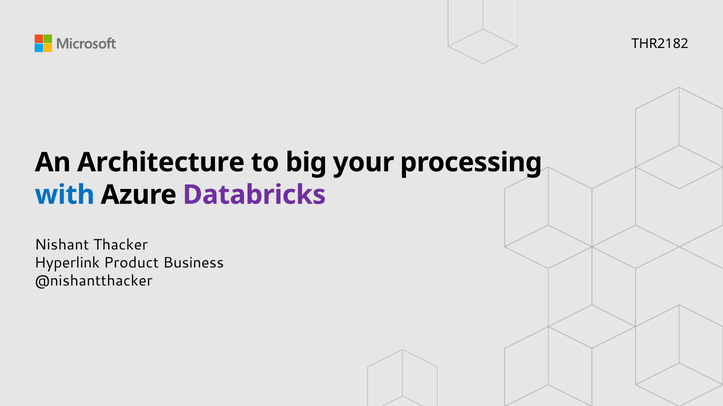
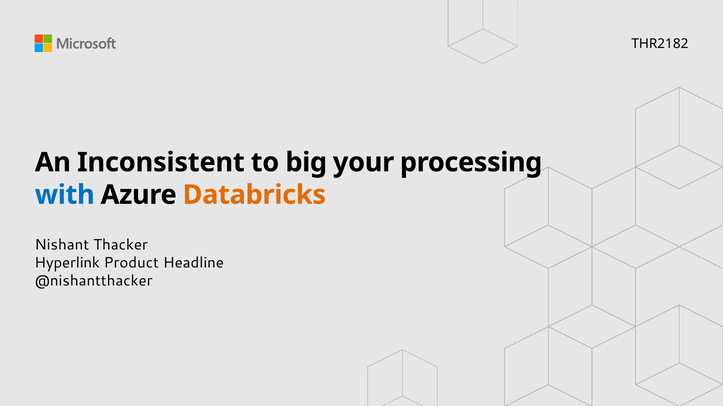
Architecture: Architecture -> Inconsistent (161, 163)
Databricks colour: purple -> orange (254, 195)
Business: Business -> Headline (193, 263)
